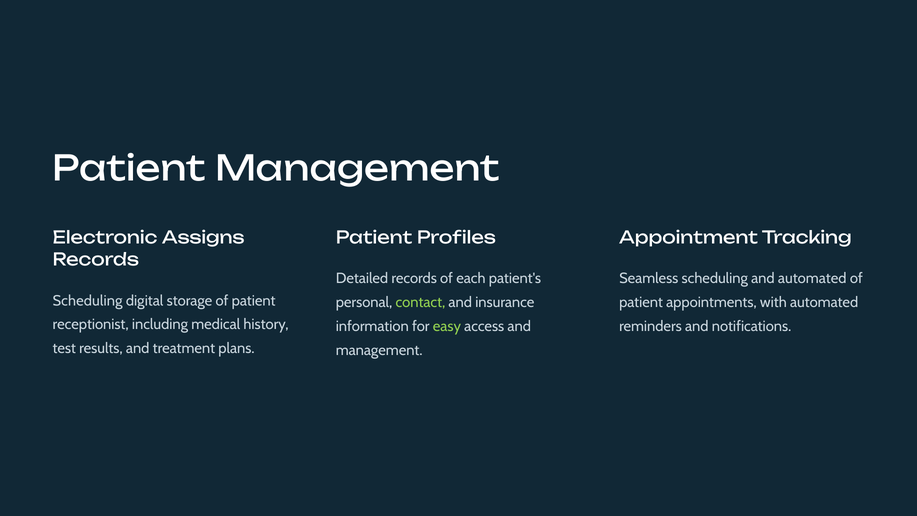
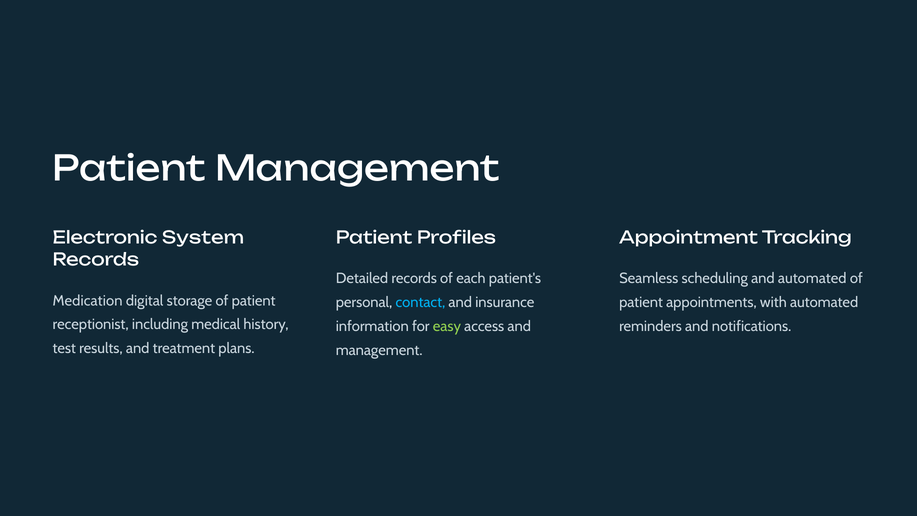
Assigns: Assigns -> System (203, 238)
Scheduling: Scheduling -> Medication (87, 301)
contact colour: light green -> light blue (420, 302)
